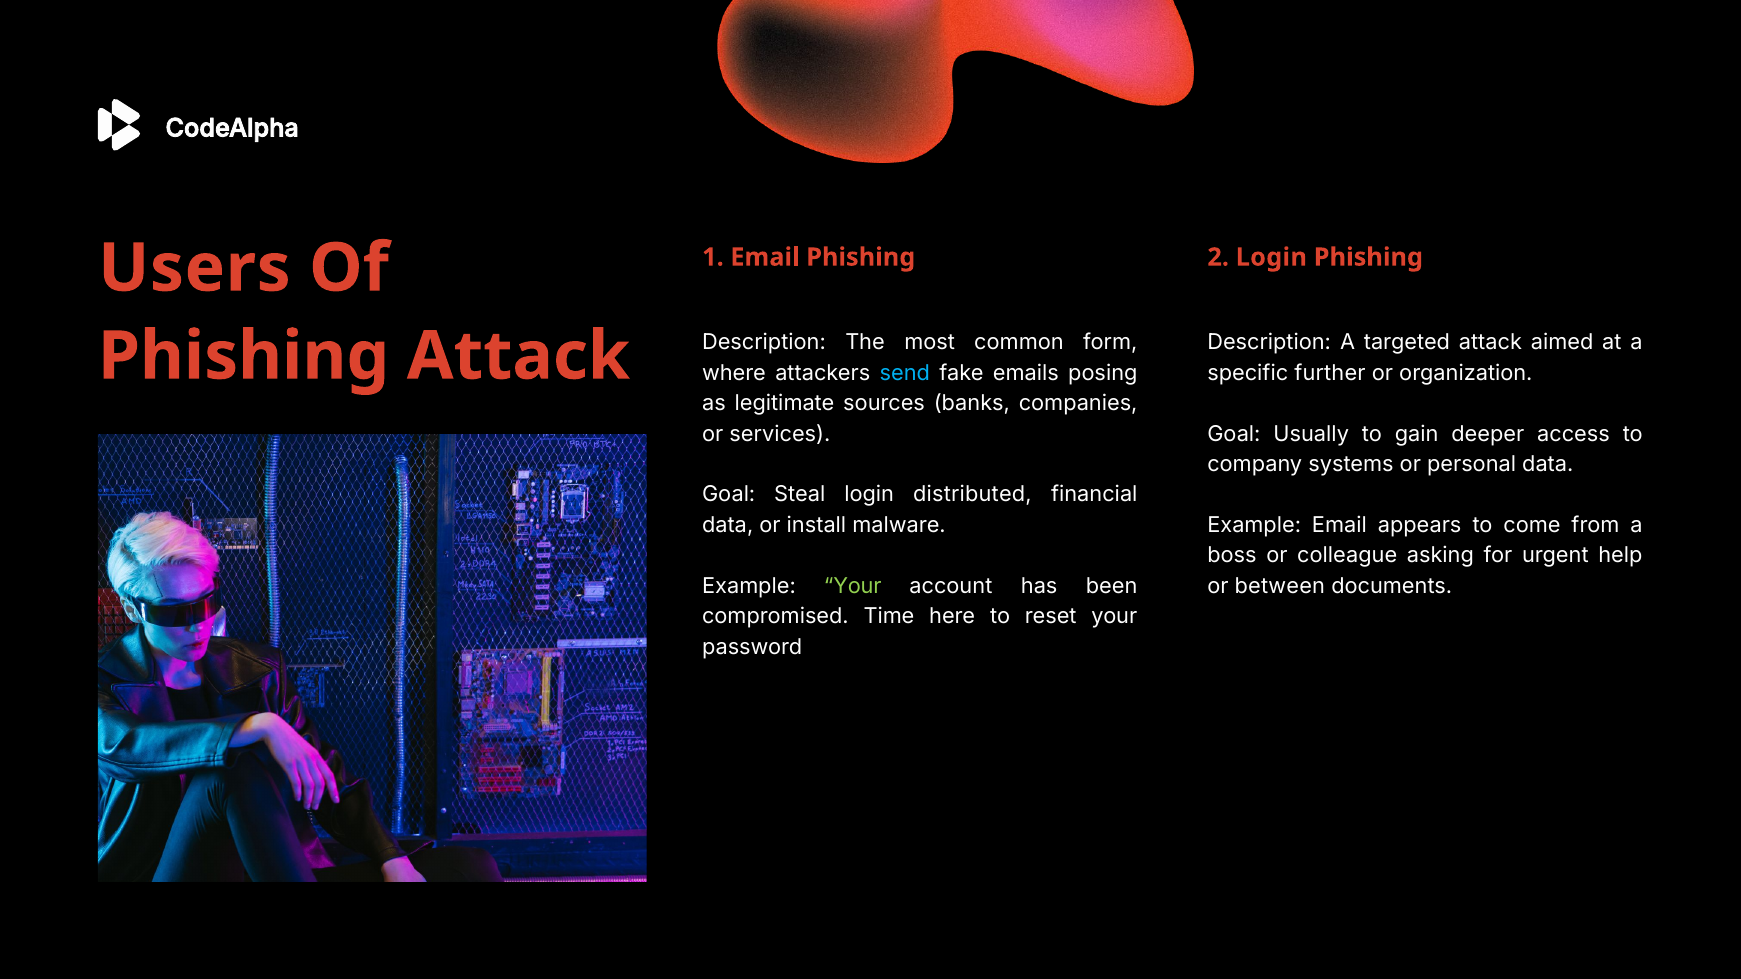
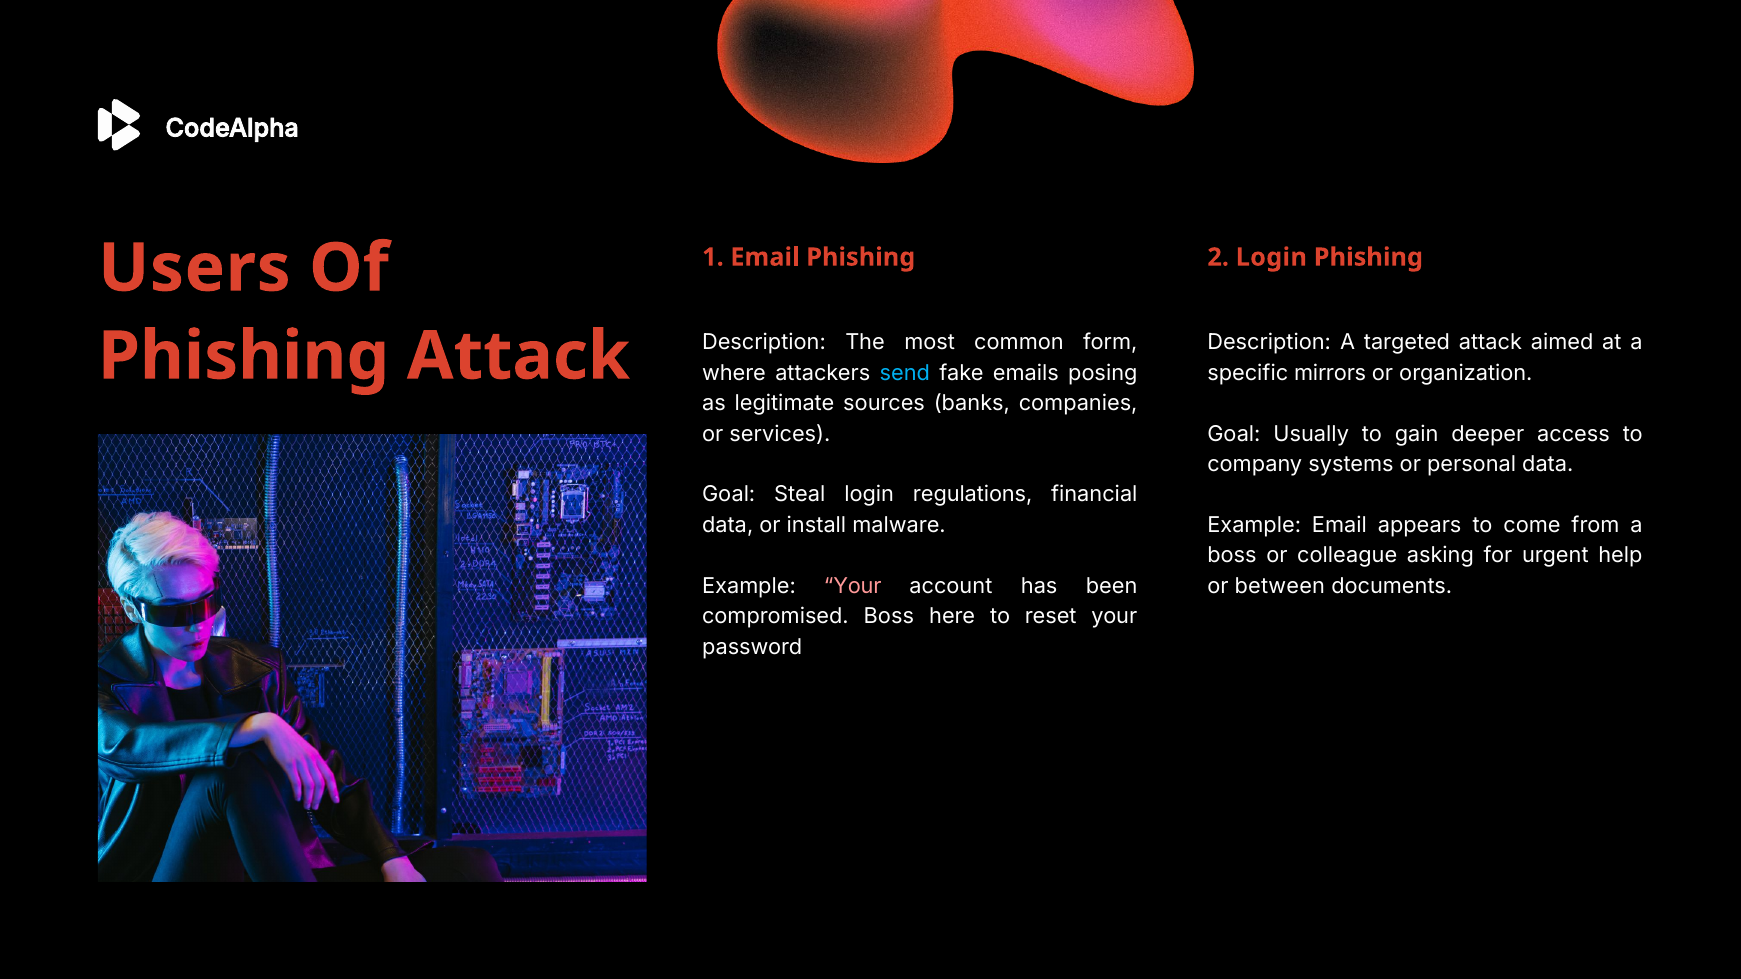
further: further -> mirrors (1330, 373)
distributed: distributed -> regulations (973, 495)
Your colour: light green -> pink (853, 586)
compromised Time: Time -> Boss (889, 617)
